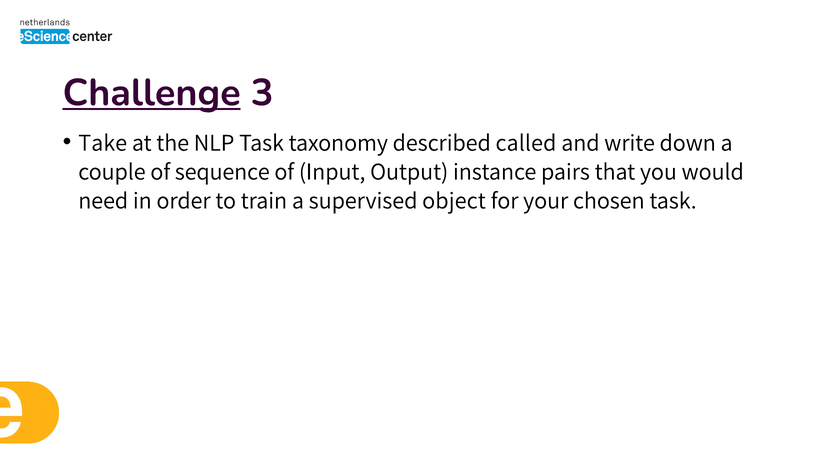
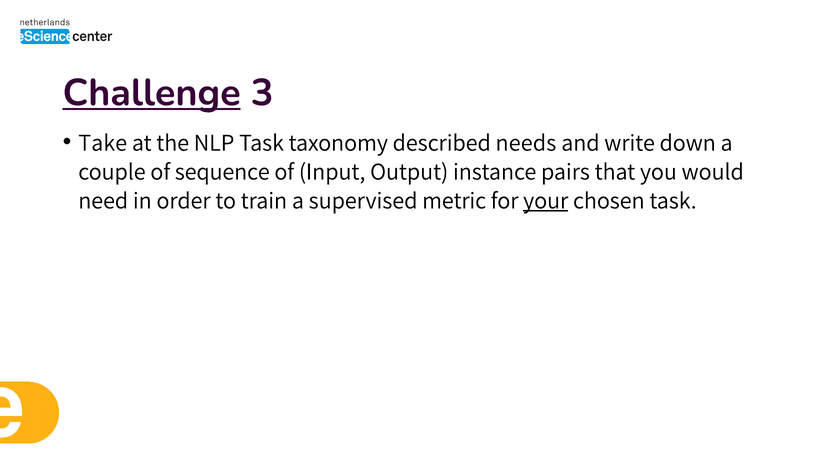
called: called -> needs (526, 143)
object: object -> metric (454, 200)
your underline: none -> present (546, 200)
